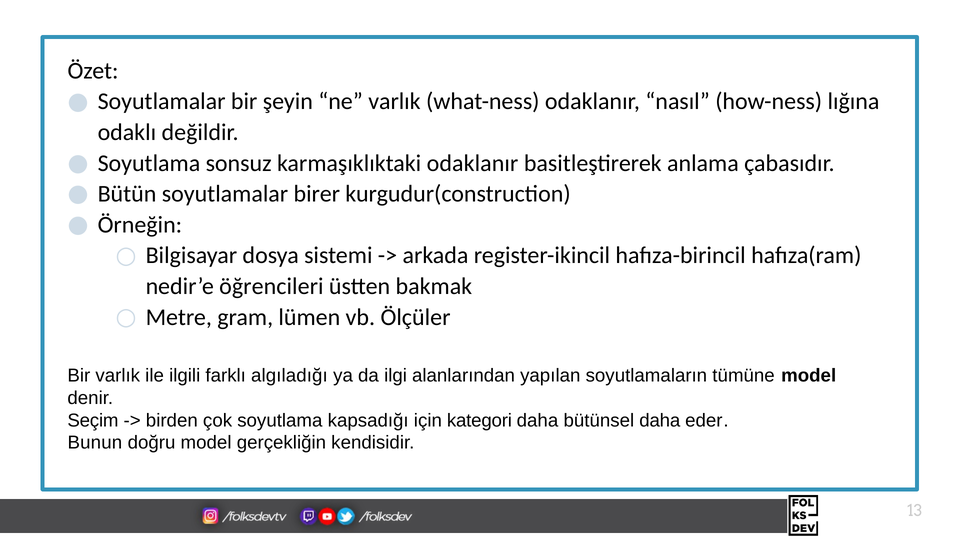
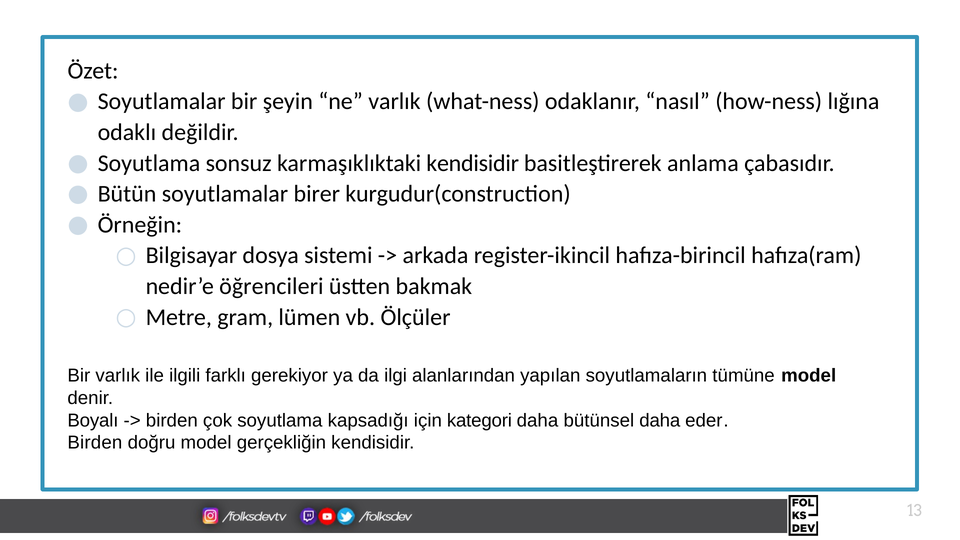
karmaşıklıktaki odaklanır: odaklanır -> kendisidir (473, 163)
algıladığı: algıladığı -> gerekiyor (289, 376)
Seçim: Seçim -> Boyalı (93, 420)
Bunun: Bunun -> Birden (95, 443)
